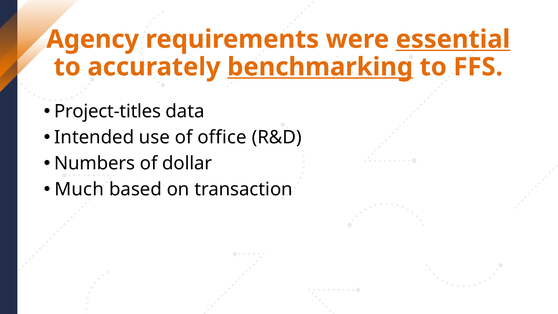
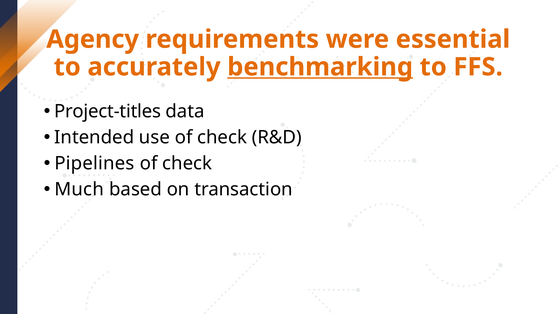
essential underline: present -> none (453, 39)
use of office: office -> check (222, 137)
Numbers: Numbers -> Pipelines (95, 163)
dollar: dollar -> check (187, 163)
